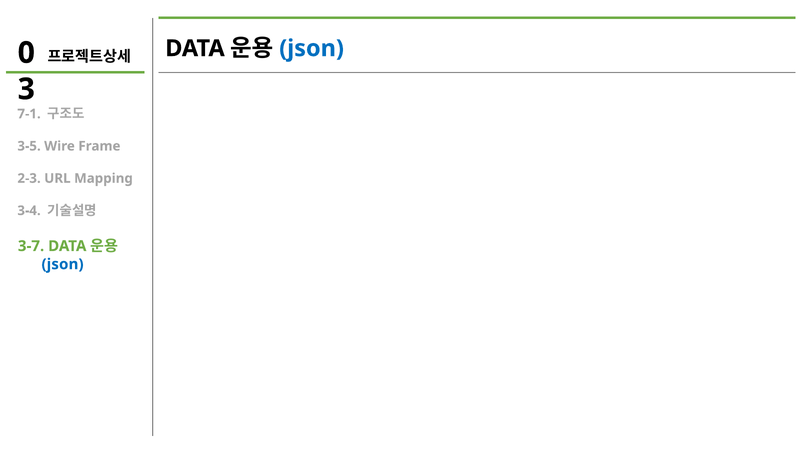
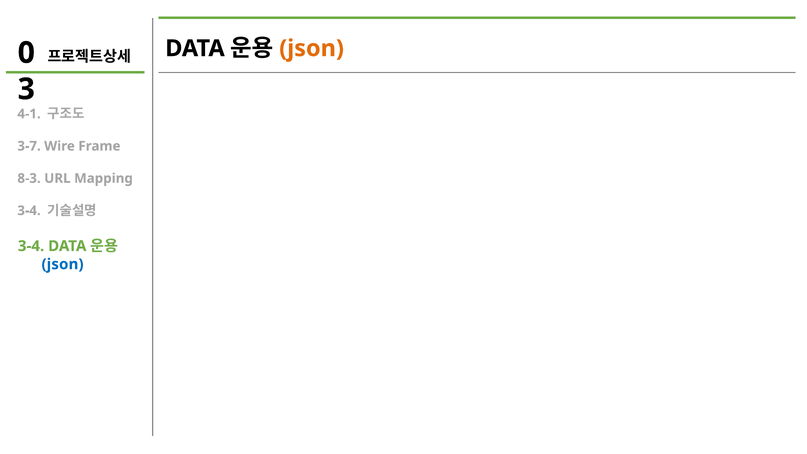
json colour: blue -> orange (312, 48)
7-1: 7-1 -> 4-1 (29, 114)
3-5: 3-5 -> 3-7 (29, 146)
2-3: 2-3 -> 8-3 (29, 178)
3-7: 3-7 -> 3-4 (31, 246)
